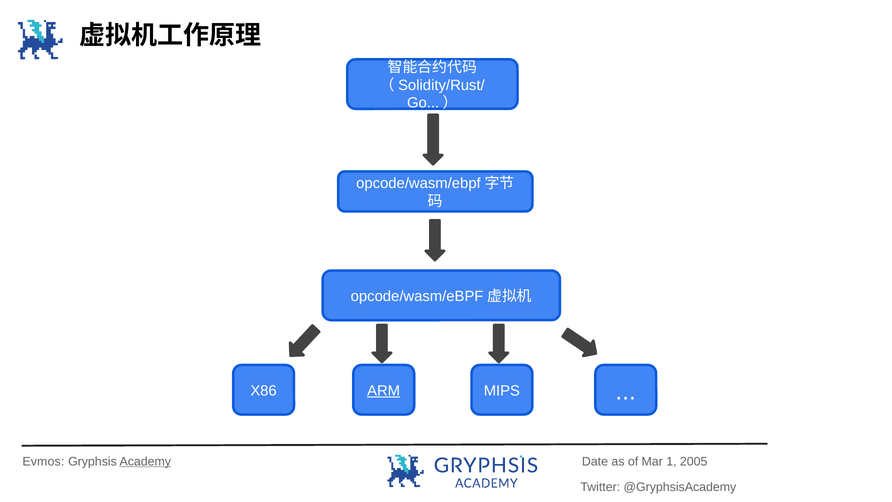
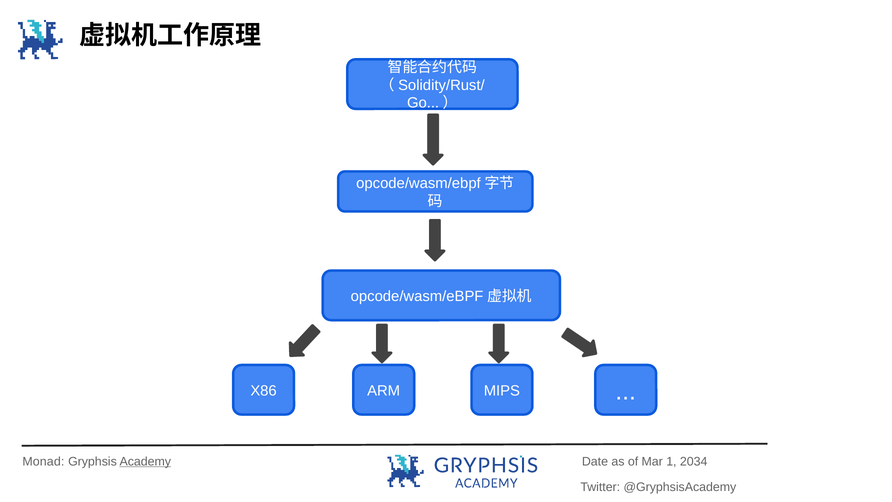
ARM underline: present -> none (384, 391)
Evmos: Evmos -> Monad (43, 461)
2005: 2005 -> 2034 (694, 461)
